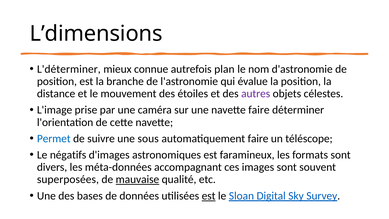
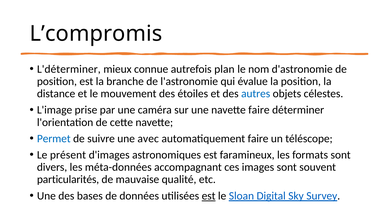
L’dimensions: L’dimensions -> L’compromis (96, 34)
autres colour: purple -> blue (256, 94)
sous: sous -> avec (148, 138)
négatifs: négatifs -> présent (68, 155)
superposées: superposées -> particularités (68, 179)
mauvaise underline: present -> none (137, 179)
